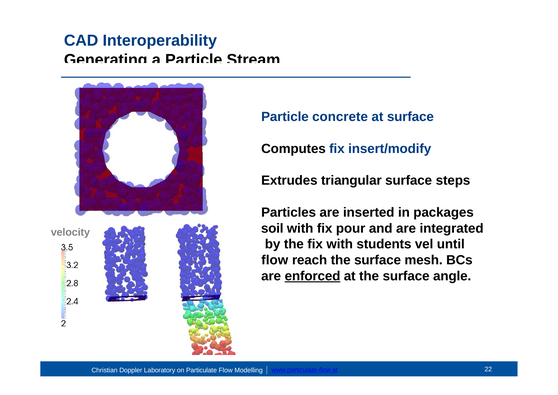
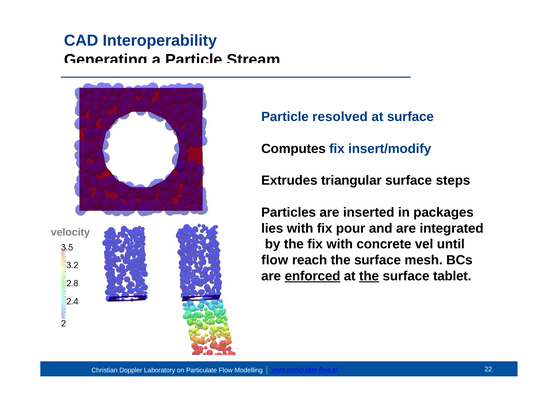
concrete: concrete -> resolved (340, 117)
soil: soil -> lies (272, 228)
students: students -> concrete (384, 244)
the underline: none -> present (369, 276)
angle: angle -> tablet (452, 276)
